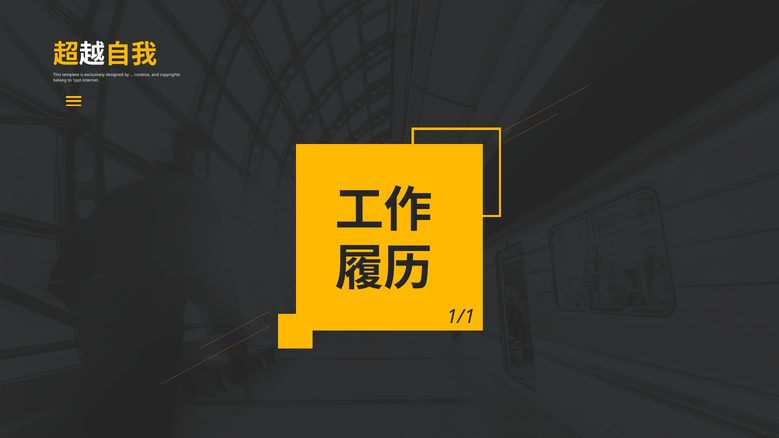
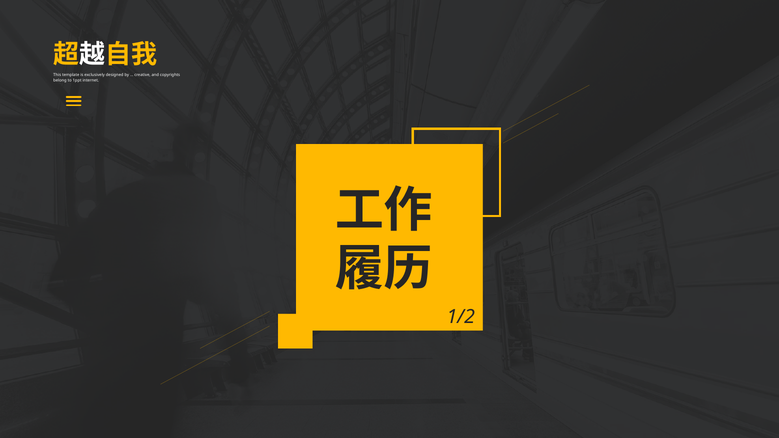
1/1: 1/1 -> 1/2 (461, 317)
